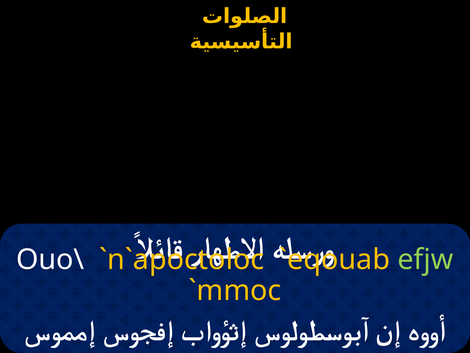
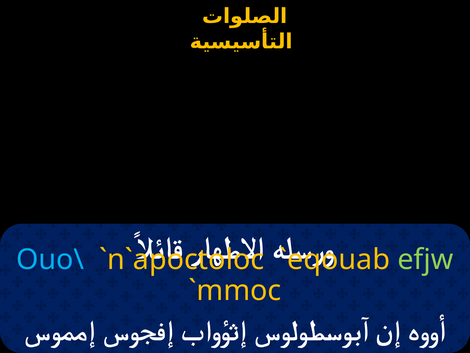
Ouo\ colour: white -> light blue (50, 259)
